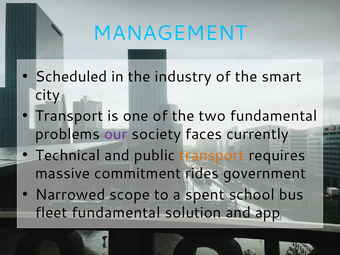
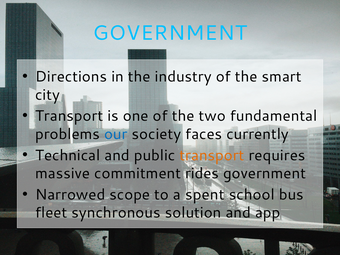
MANAGEMENT: MANAGEMENT -> GOVERNMENT (170, 33)
Scheduled: Scheduled -> Directions (71, 77)
our colour: purple -> blue (116, 134)
fleet fundamental: fundamental -> synchronous (116, 213)
